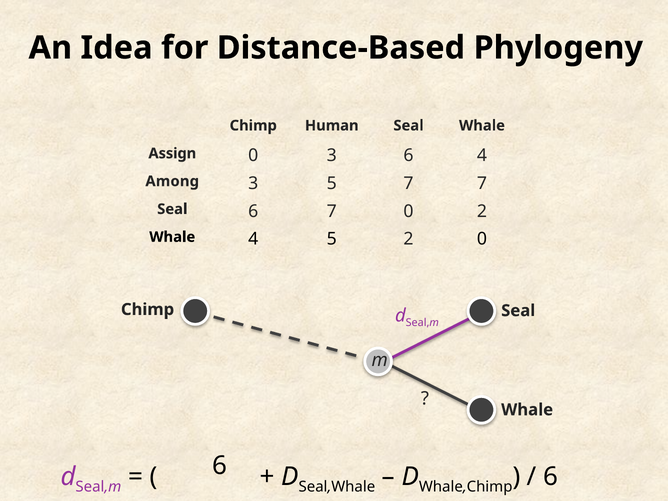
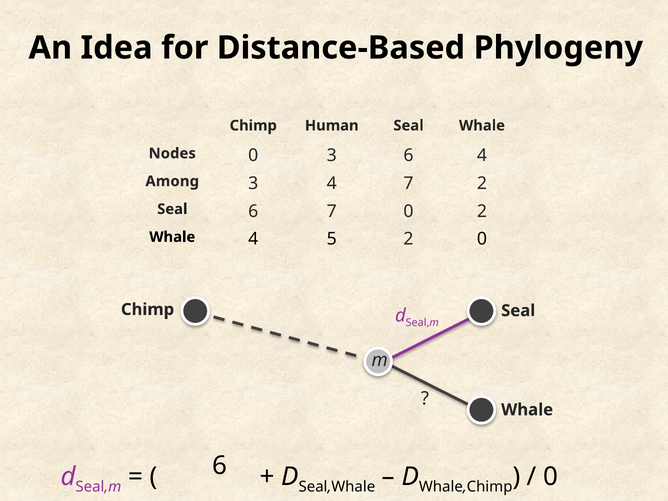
Assign: Assign -> Nodes (172, 153)
3 5: 5 -> 4 (332, 183)
7 7: 7 -> 2 (482, 183)
6: 6 -> 0 (551, 477)
